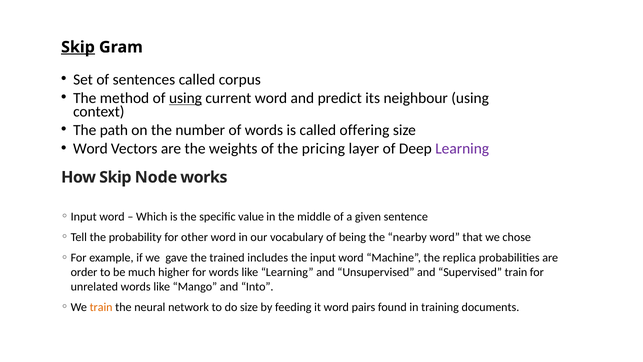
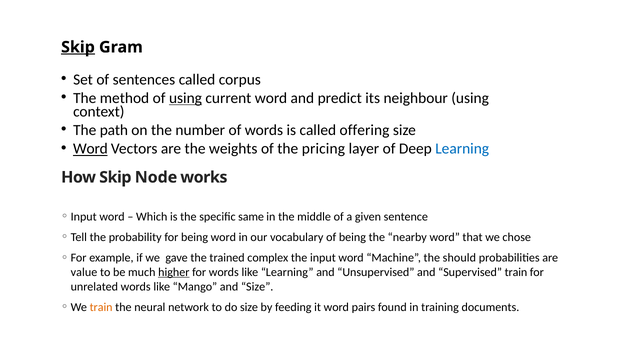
Word underline: none -> present (90, 149)
Learning colour: purple -> blue (462, 149)
value: value -> same (251, 216)
for other: other -> being (195, 237)
includes: includes -> complex (268, 257)
replica: replica -> should (459, 257)
order: order -> value (84, 272)
higher underline: none -> present (174, 272)
and Into: Into -> Size (257, 286)
